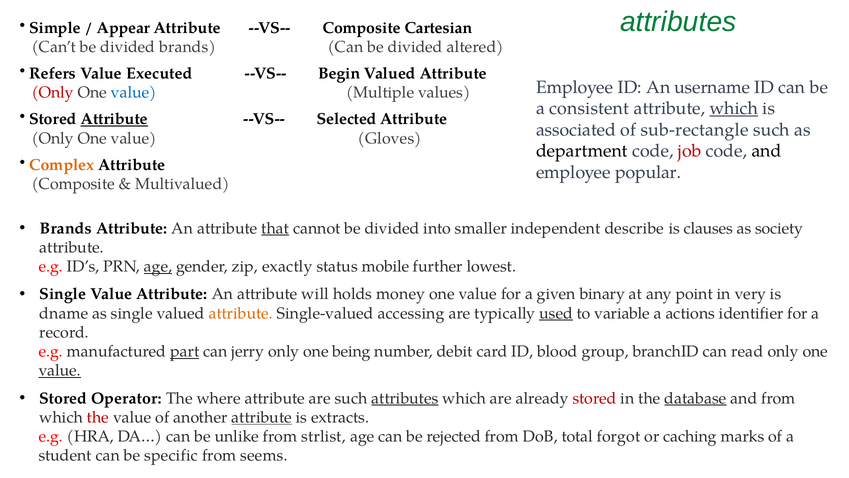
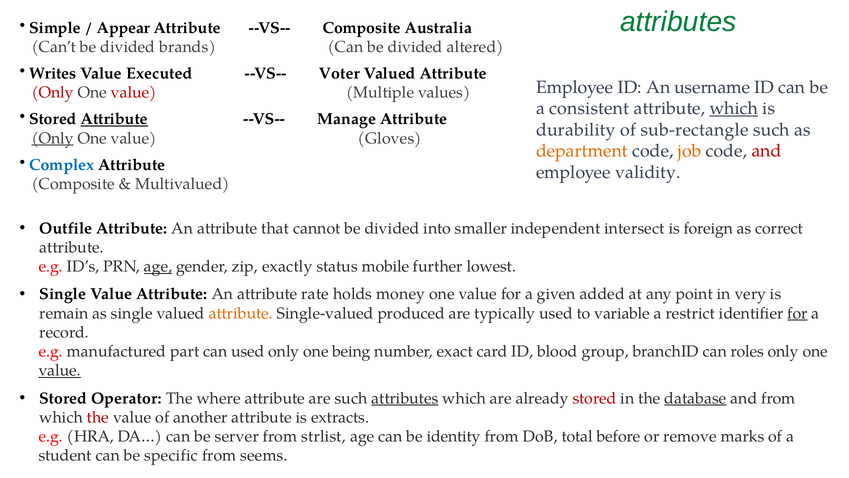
Cartesian: Cartesian -> Australia (438, 28)
Refers: Refers -> Writes (53, 73)
Begin: Begin -> Voter (339, 73)
value colour: blue -> red (134, 93)
Selected: Selected -> Manage (347, 119)
associated: associated -> durability (576, 130)
Only underline: none -> present (53, 138)
department colour: black -> orange (582, 151)
job colour: red -> orange (690, 151)
and colour: black -> red (767, 151)
Complex colour: orange -> blue (62, 165)
popular: popular -> validity (648, 172)
Brands: Brands -> Outfile (66, 228)
that underline: present -> none (275, 228)
describe: describe -> intersect (634, 228)
clauses: clauses -> foreign (708, 228)
society: society -> correct (779, 228)
will: will -> rate (315, 294)
binary: binary -> added (602, 294)
dname: dname -> remain (64, 313)
accessing: accessing -> produced (411, 313)
used underline: present -> none (556, 313)
actions: actions -> restrict (690, 313)
for underline: none -> present (798, 313)
part underline: present -> none (185, 351)
can jerry: jerry -> used (248, 351)
debit: debit -> exact (455, 351)
read: read -> roles (747, 351)
attribute underline: present -> none (262, 417)
unlike: unlike -> server (237, 436)
rejected: rejected -> identity (454, 436)
forgot: forgot -> before (619, 436)
caching: caching -> remove (690, 436)
